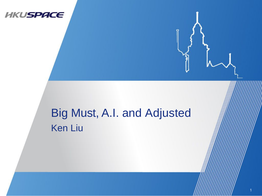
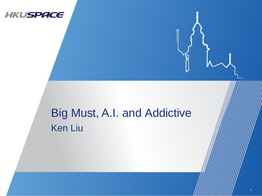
Adjusted: Adjusted -> Addictive (168, 113)
